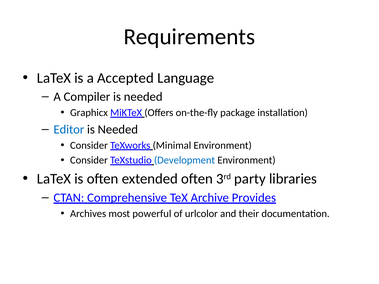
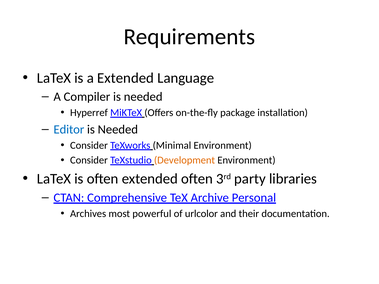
a Accepted: Accepted -> Extended (126, 78)
Graphicx: Graphicx -> Hyperref (89, 113)
Development colour: blue -> orange (185, 160)
Provides: Provides -> Personal (254, 198)
